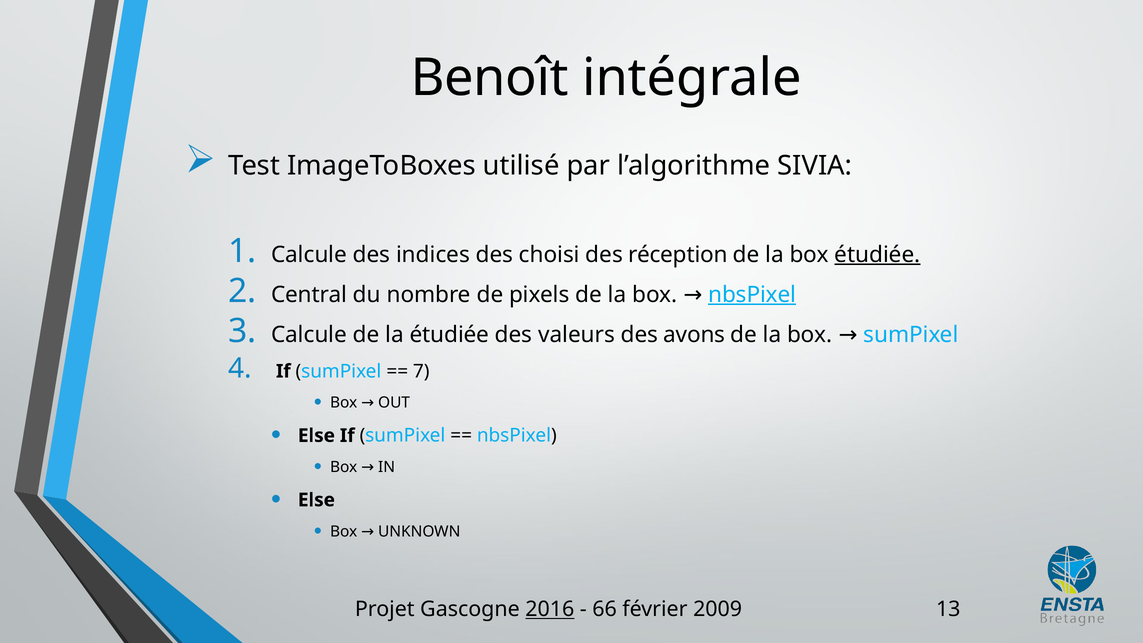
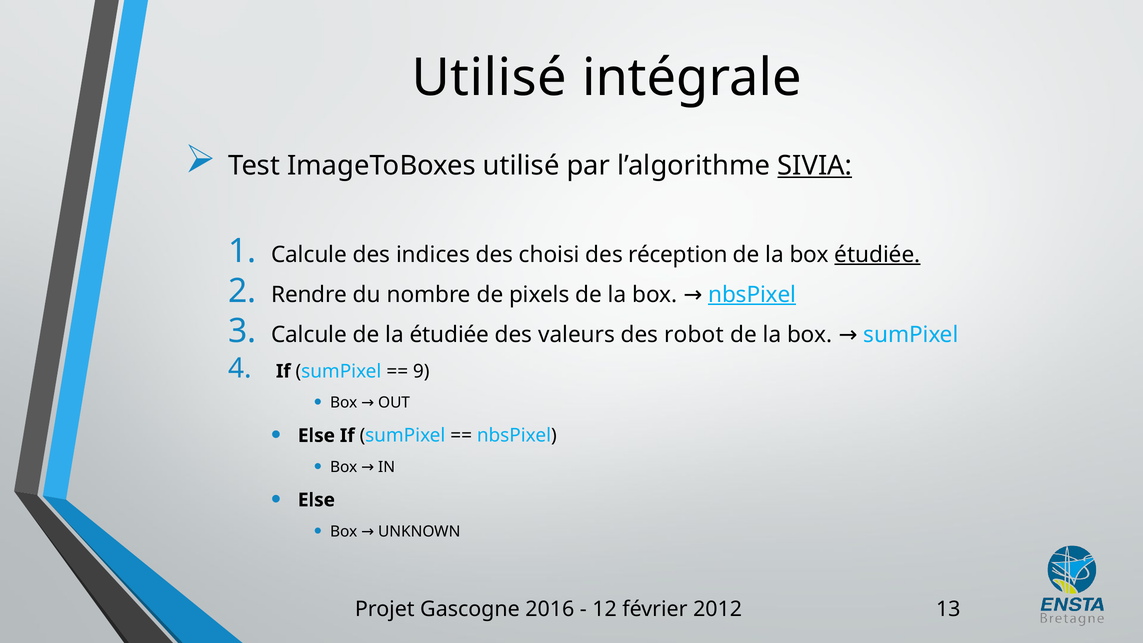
Benoît: Benoît -> Utilisé (489, 78)
SIVIA underline: none -> present (815, 165)
Central: Central -> Rendre (309, 295)
avons: avons -> robot (694, 335)
7: 7 -> 9 (421, 371)
2016 underline: present -> none (550, 609)
66: 66 -> 12 (605, 609)
2009: 2009 -> 2012 (718, 609)
